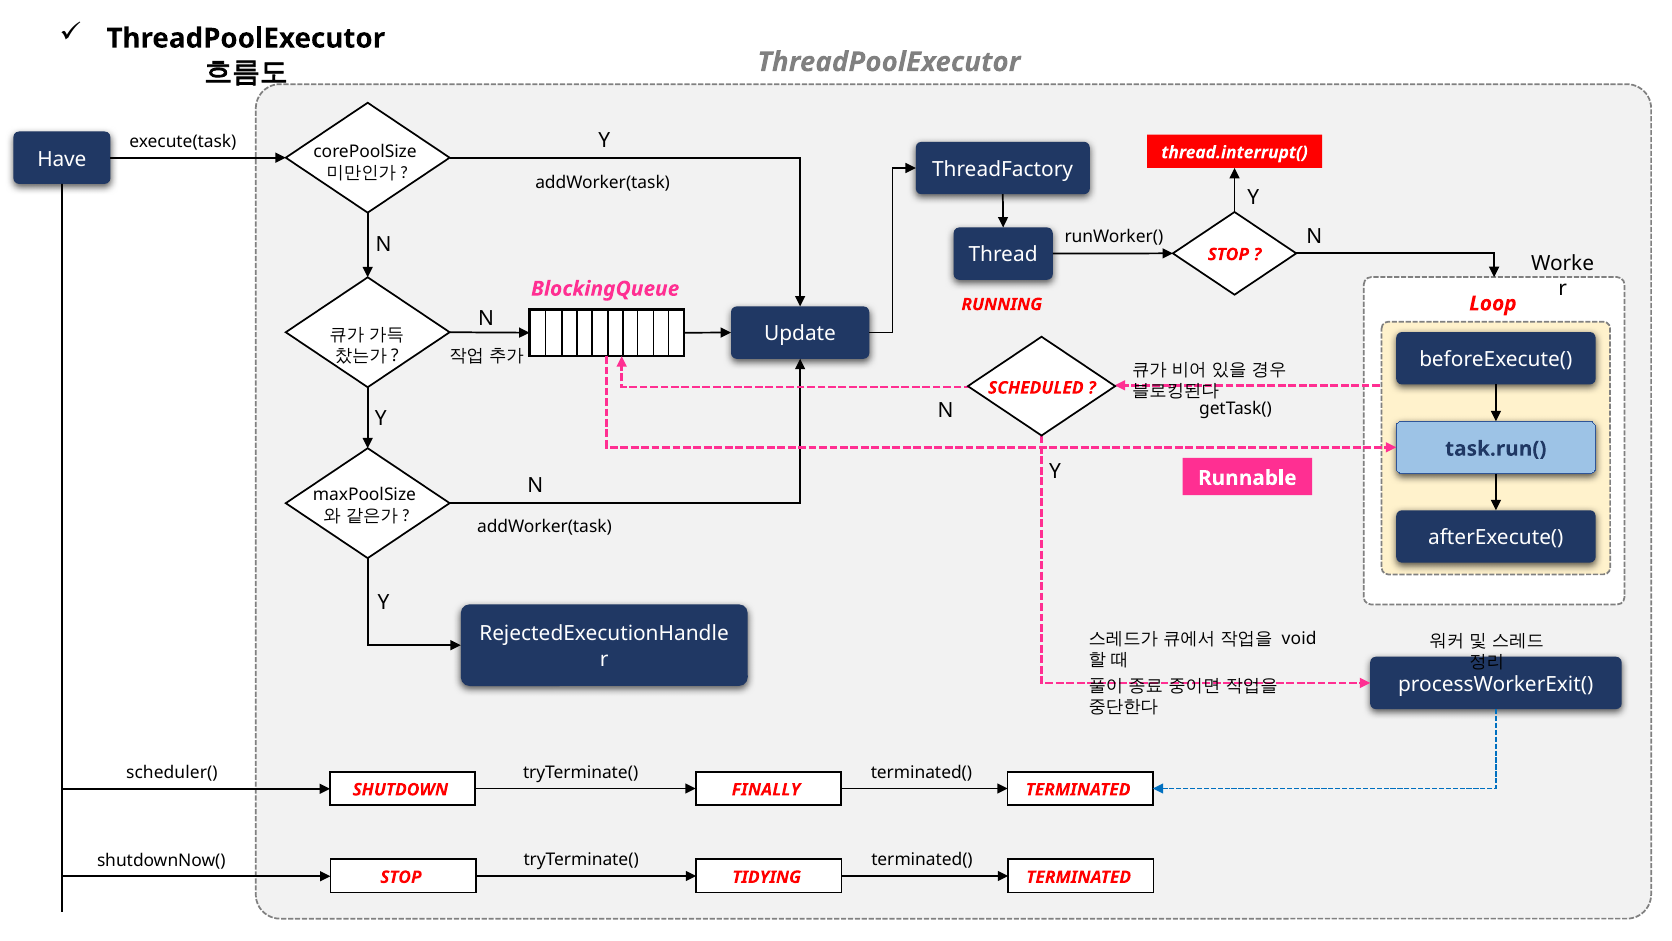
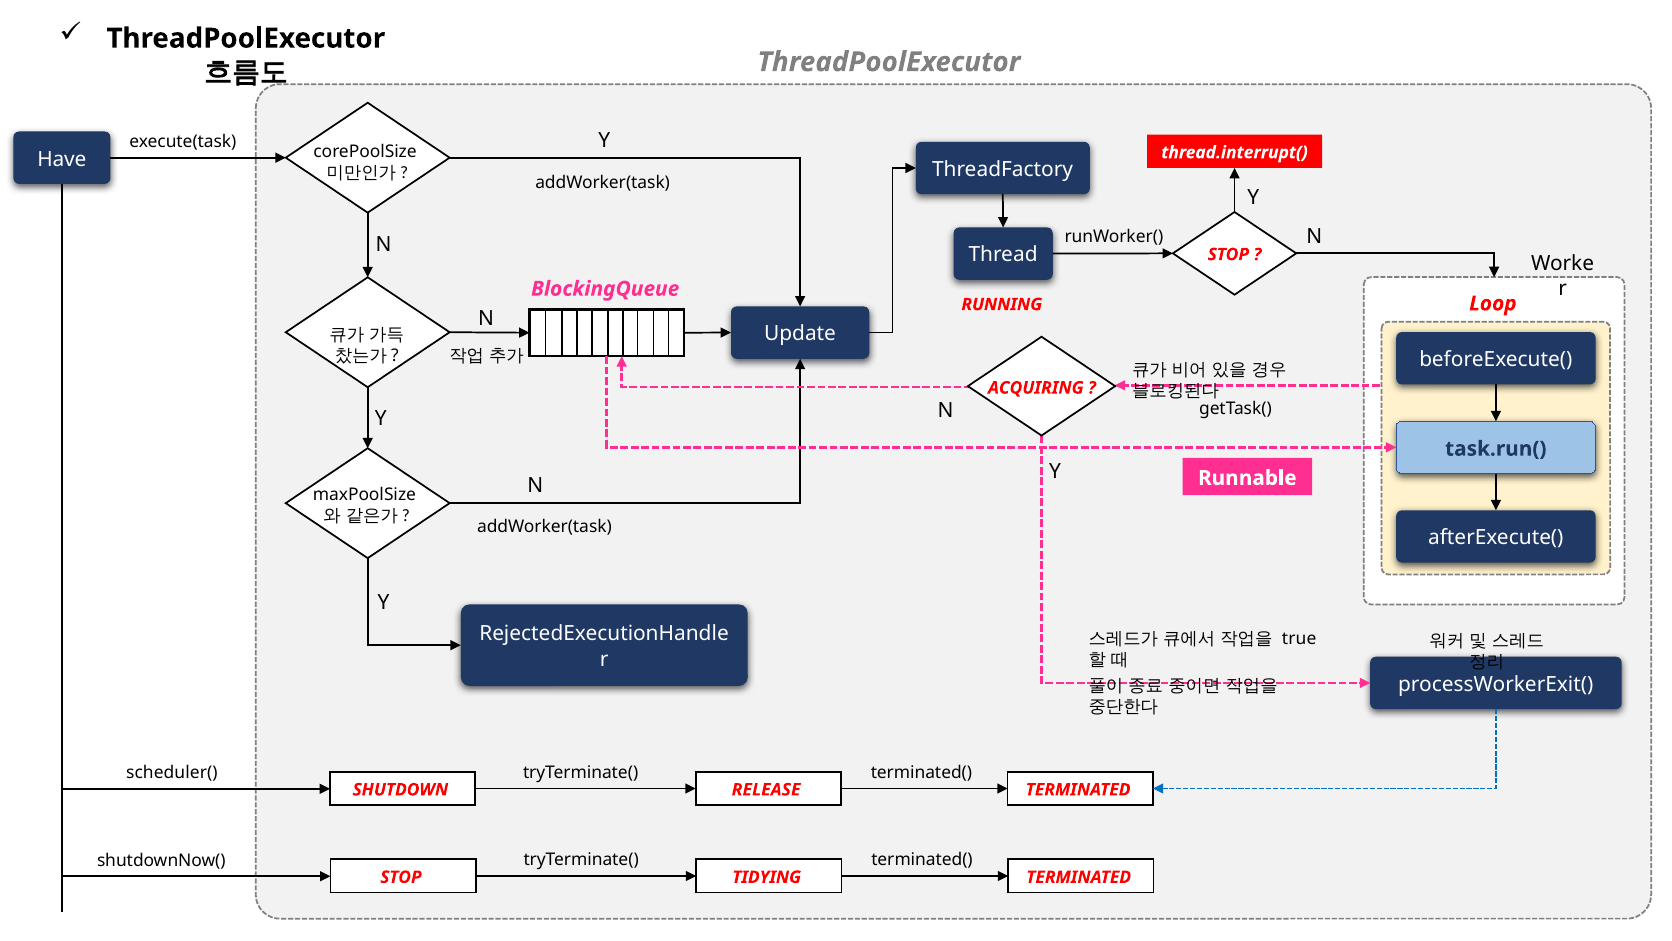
SCHEDULED: SCHEDULED -> ACQUIRING (1036, 388)
void: void -> true (1299, 639)
FINALLY: FINALLY -> RELEASE (766, 789)
